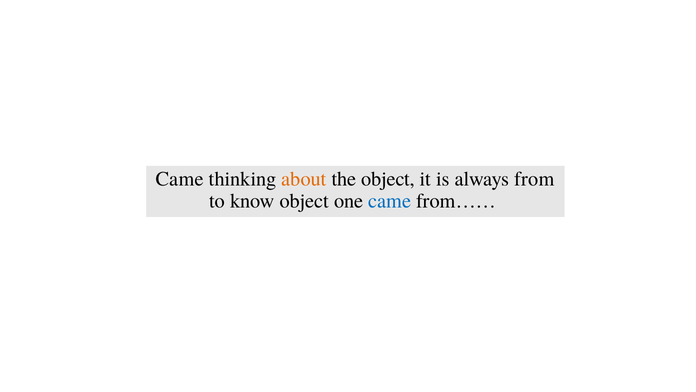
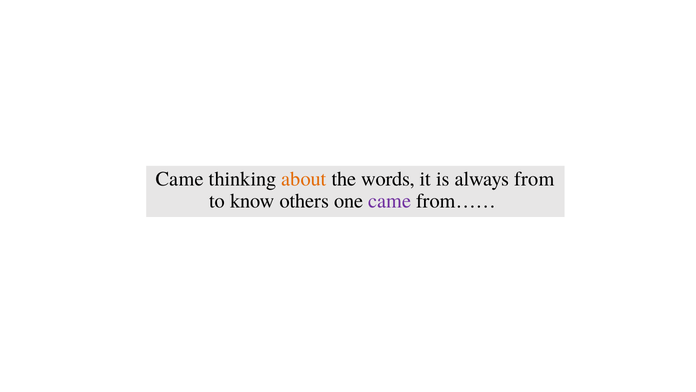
the object: object -> words (388, 179)
know object: object -> others (304, 201)
came colour: blue -> purple (390, 201)
